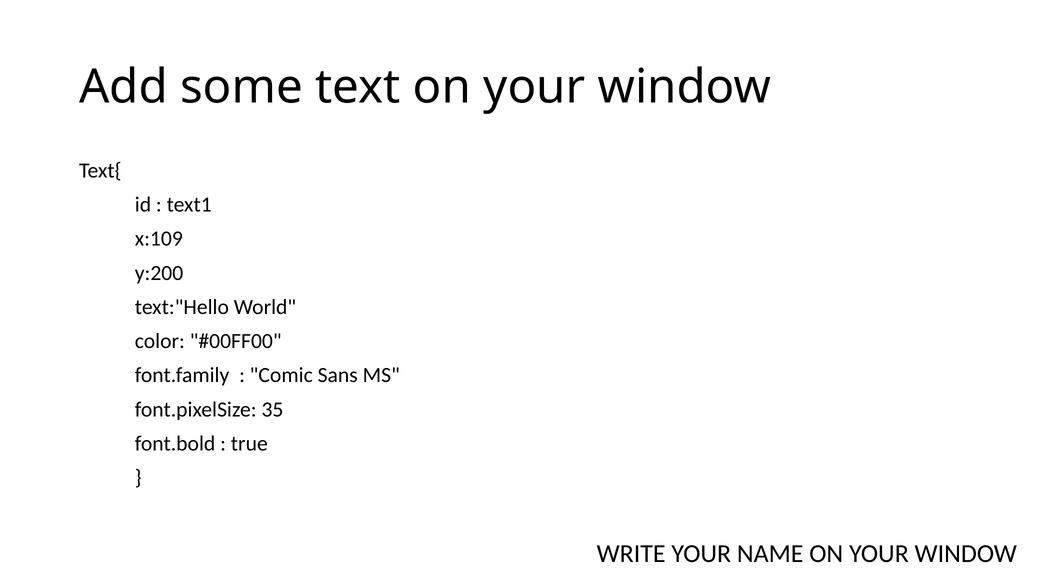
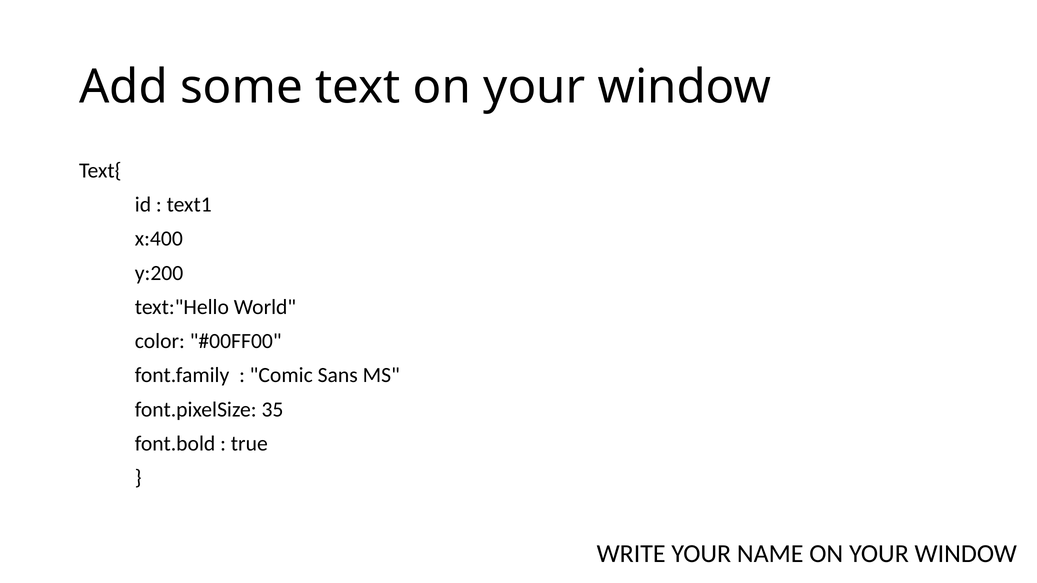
x:109: x:109 -> x:400 (159, 239)
